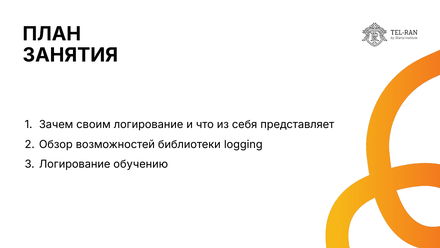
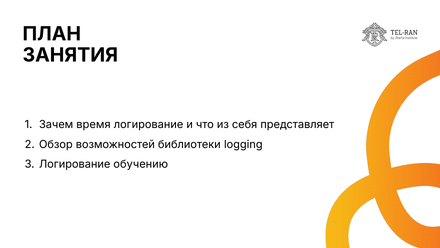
своим: своим -> время (93, 124)
